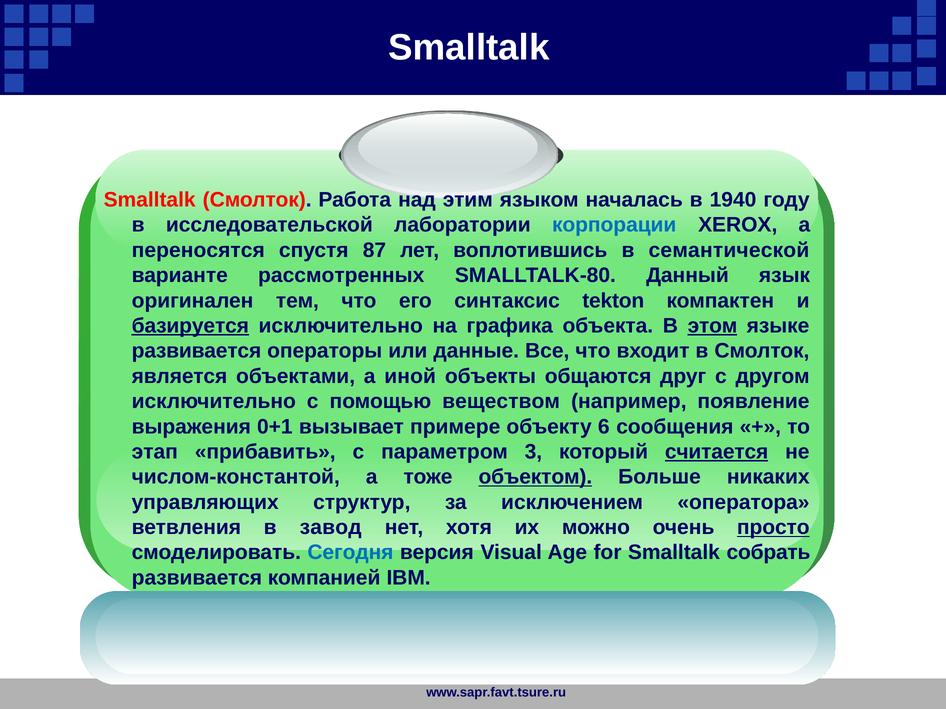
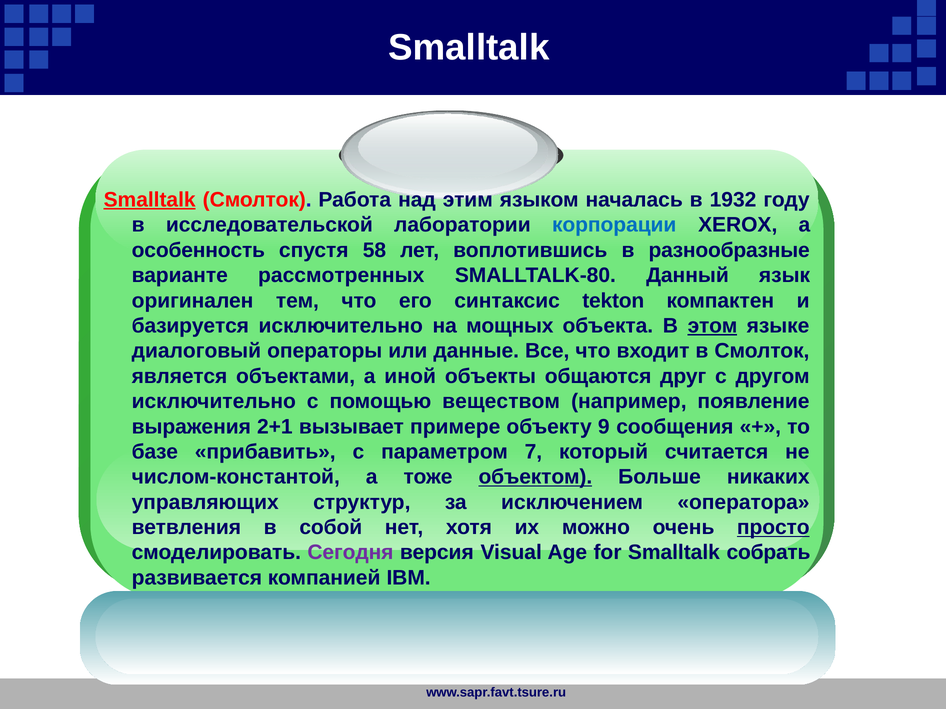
Smalltalk underline: none -> present (150, 200)
1940: 1940 -> 1932 (733, 200)
переносятся: переносятся -> особенность (198, 250)
87: 87 -> 58 (374, 250)
семантической: семантической -> разнообразные (729, 250)
базируется underline: present -> none (190, 326)
графика: графика -> мощных (510, 326)
развивается: развивается -> диалоговый (196, 351)
0+1: 0+1 -> 2+1 (275, 427)
6: 6 -> 9 (604, 427)
этап: этап -> базе (155, 452)
3: 3 -> 7 (533, 452)
считается underline: present -> none (717, 452)
завод: завод -> собой (331, 528)
Сегодня colour: blue -> purple (350, 553)
